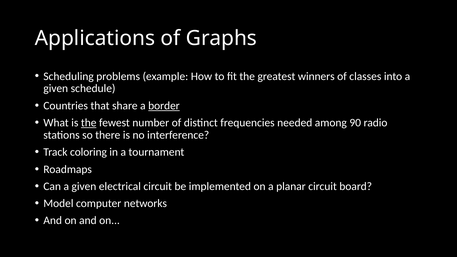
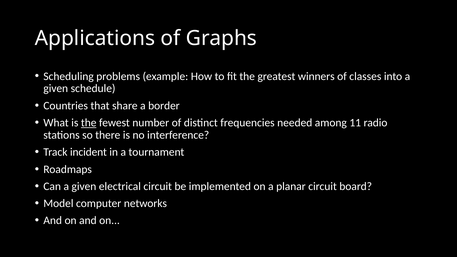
border underline: present -> none (164, 106)
90: 90 -> 11 (355, 123)
coloring: coloring -> incident (88, 152)
